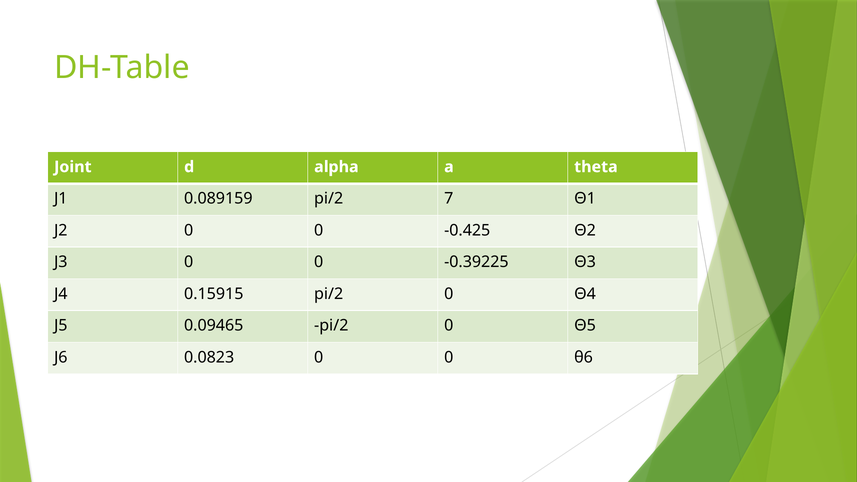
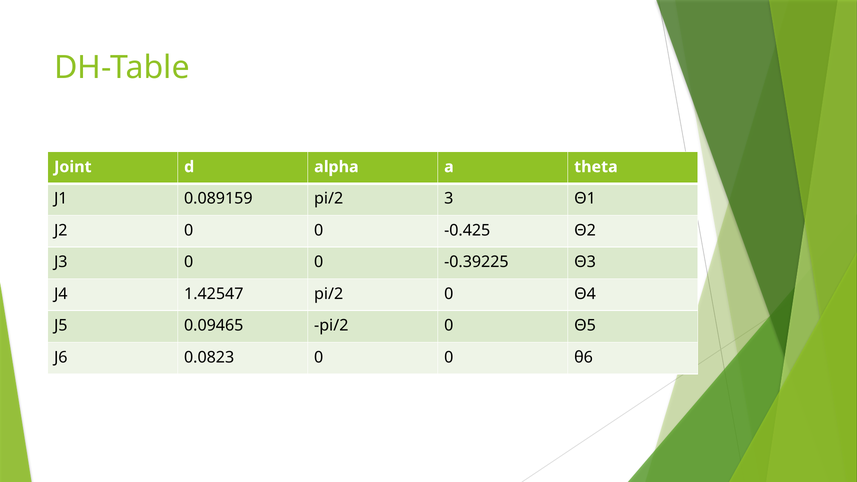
7: 7 -> 3 (449, 199)
0.15915: 0.15915 -> 1.42547 (214, 294)
